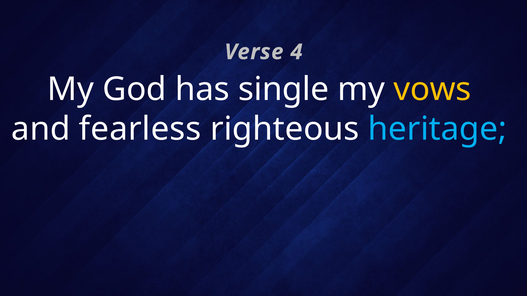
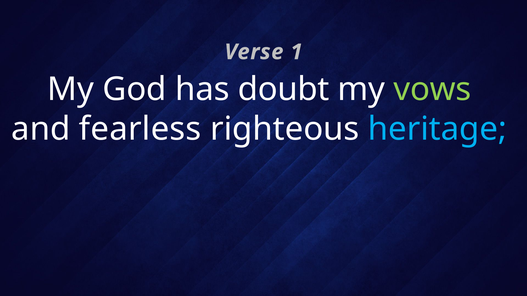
4: 4 -> 1 (296, 52)
single: single -> doubt (284, 90)
vows colour: yellow -> light green (432, 90)
